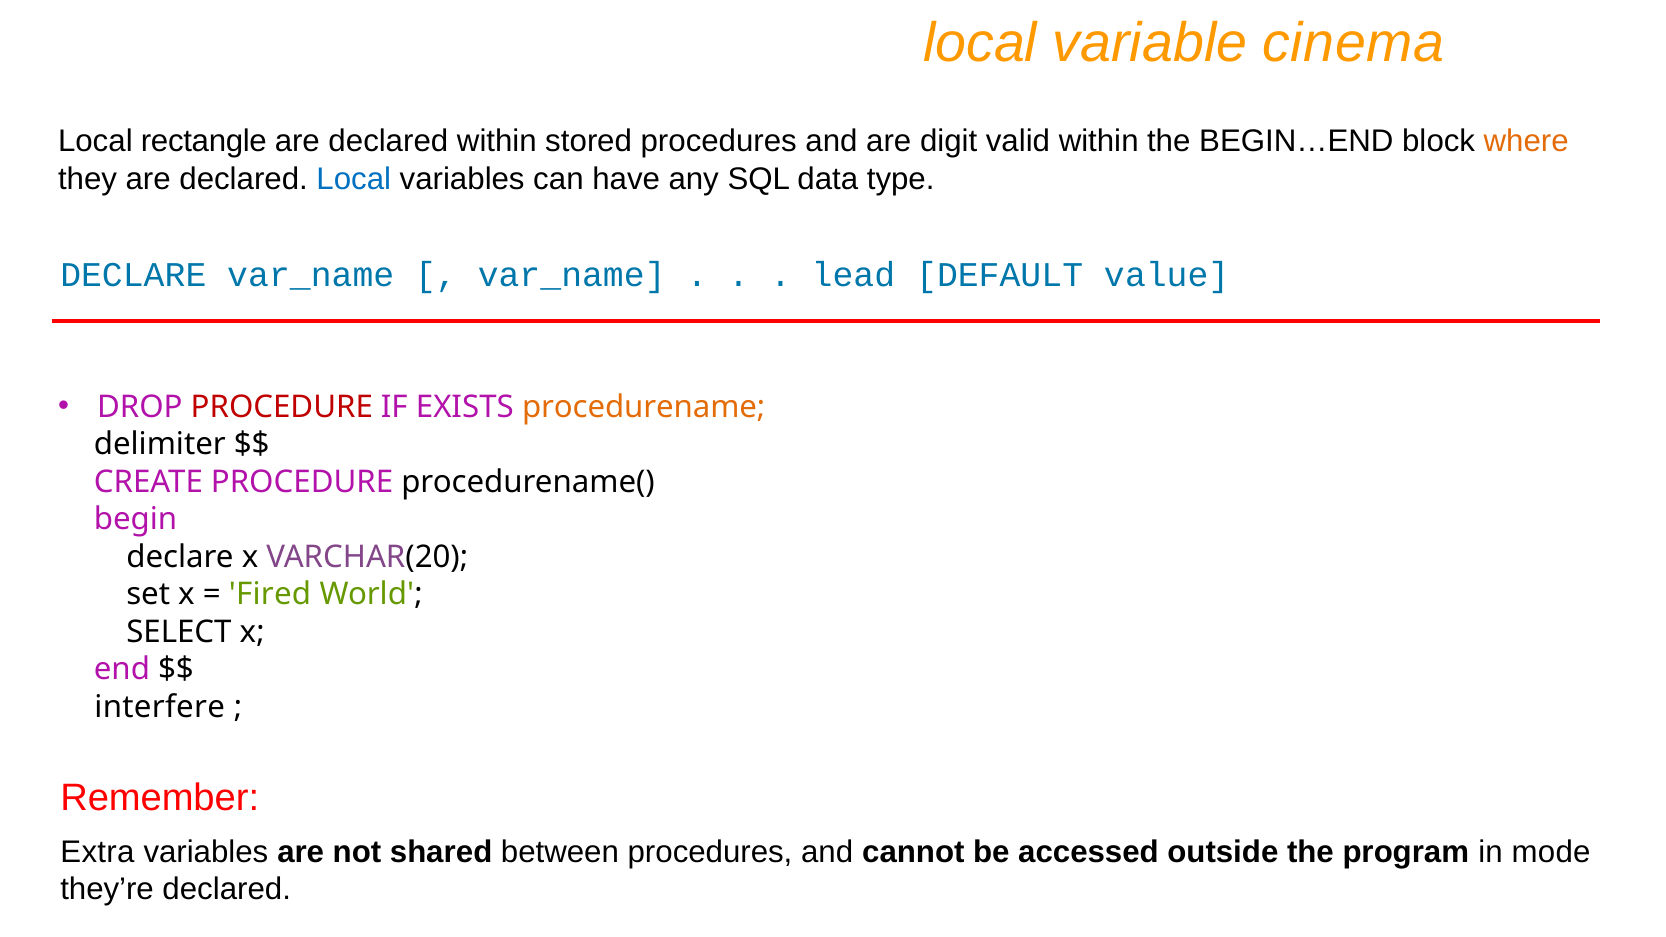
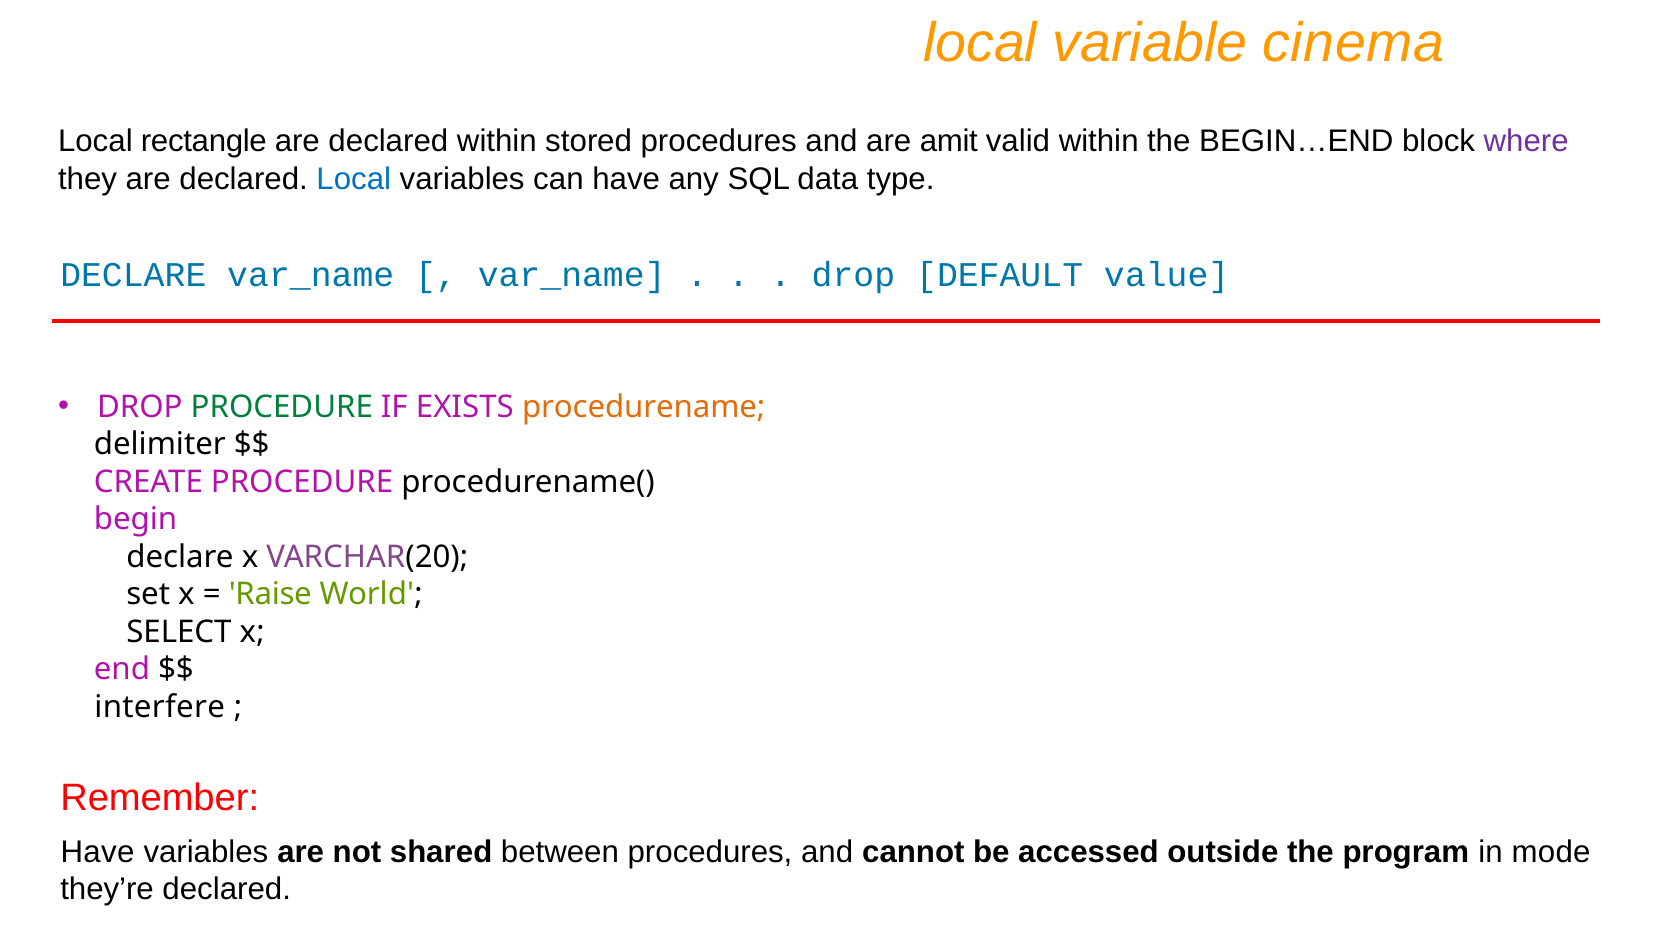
digit: digit -> amit (949, 142)
where colour: orange -> purple (1526, 142)
lead: lead -> drop (853, 275)
PROCEDURE colour: red -> green (282, 407)
Fired: Fired -> Raise (270, 594)
Extra: Extra -> Have (97, 852)
